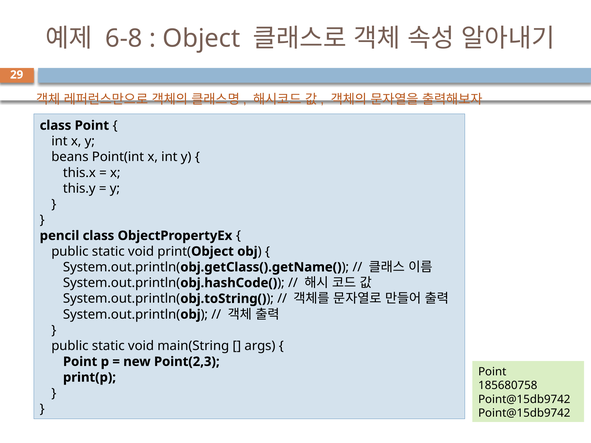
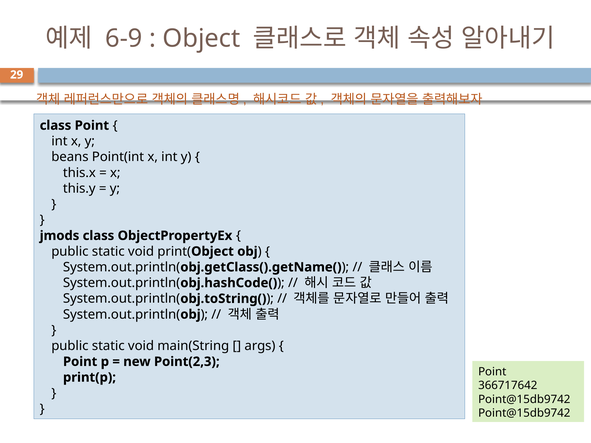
6-8: 6-8 -> 6-9 (124, 39)
pencil: pencil -> jmods (60, 236)
185680758: 185680758 -> 366717642 (508, 386)
